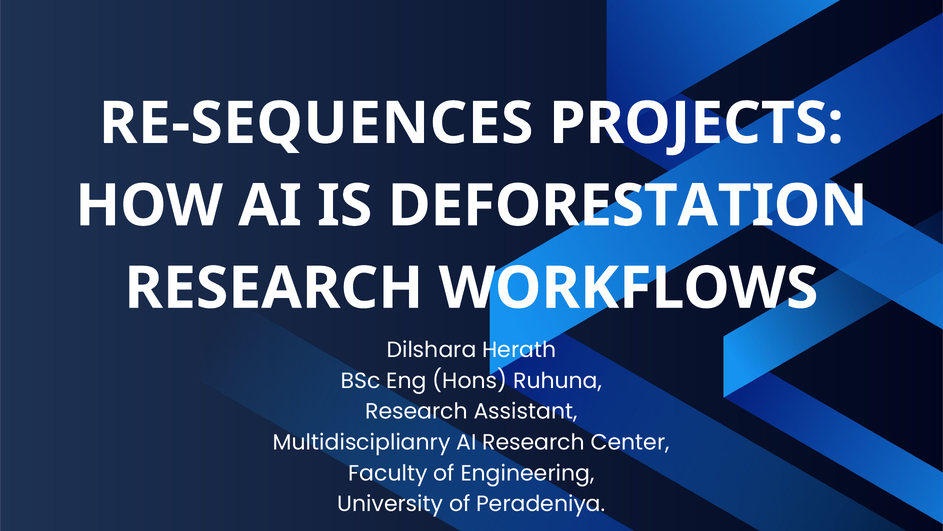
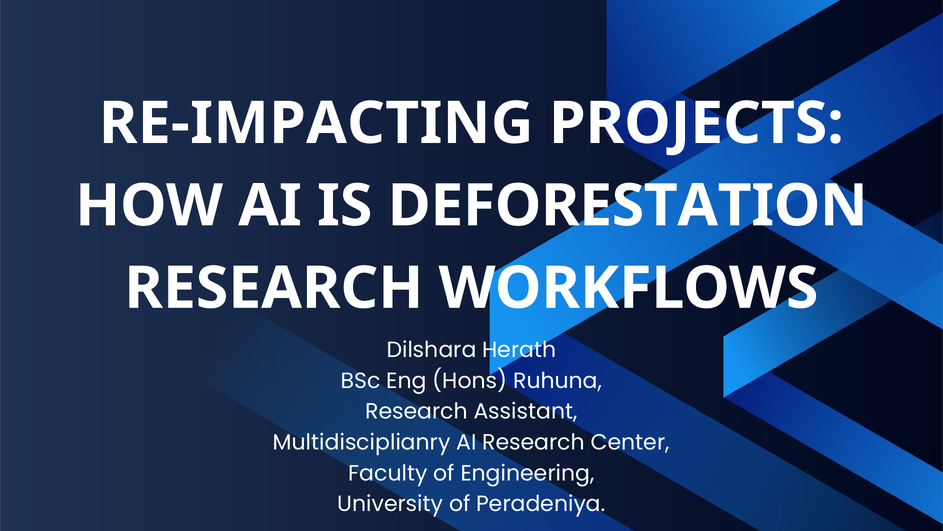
RE-SEQUENCES: RE-SEQUENCES -> RE-IMPACTING (316, 123)
